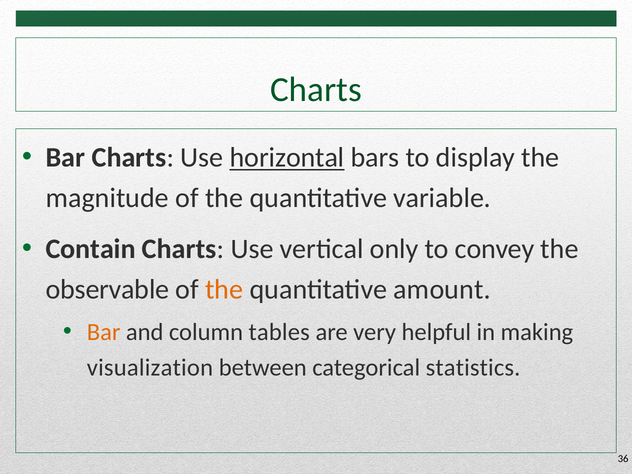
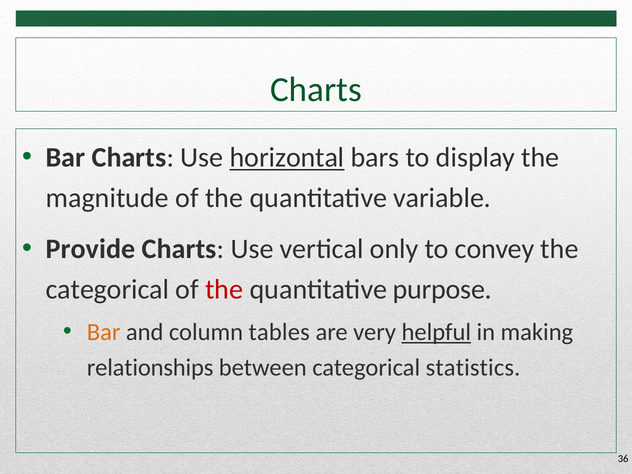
Contain: Contain -> Provide (91, 249)
observable: observable -> categorical (107, 290)
the colour: orange -> red (224, 290)
amount: amount -> purpose (442, 290)
helpful underline: none -> present (436, 332)
visualization: visualization -> relationships (150, 367)
